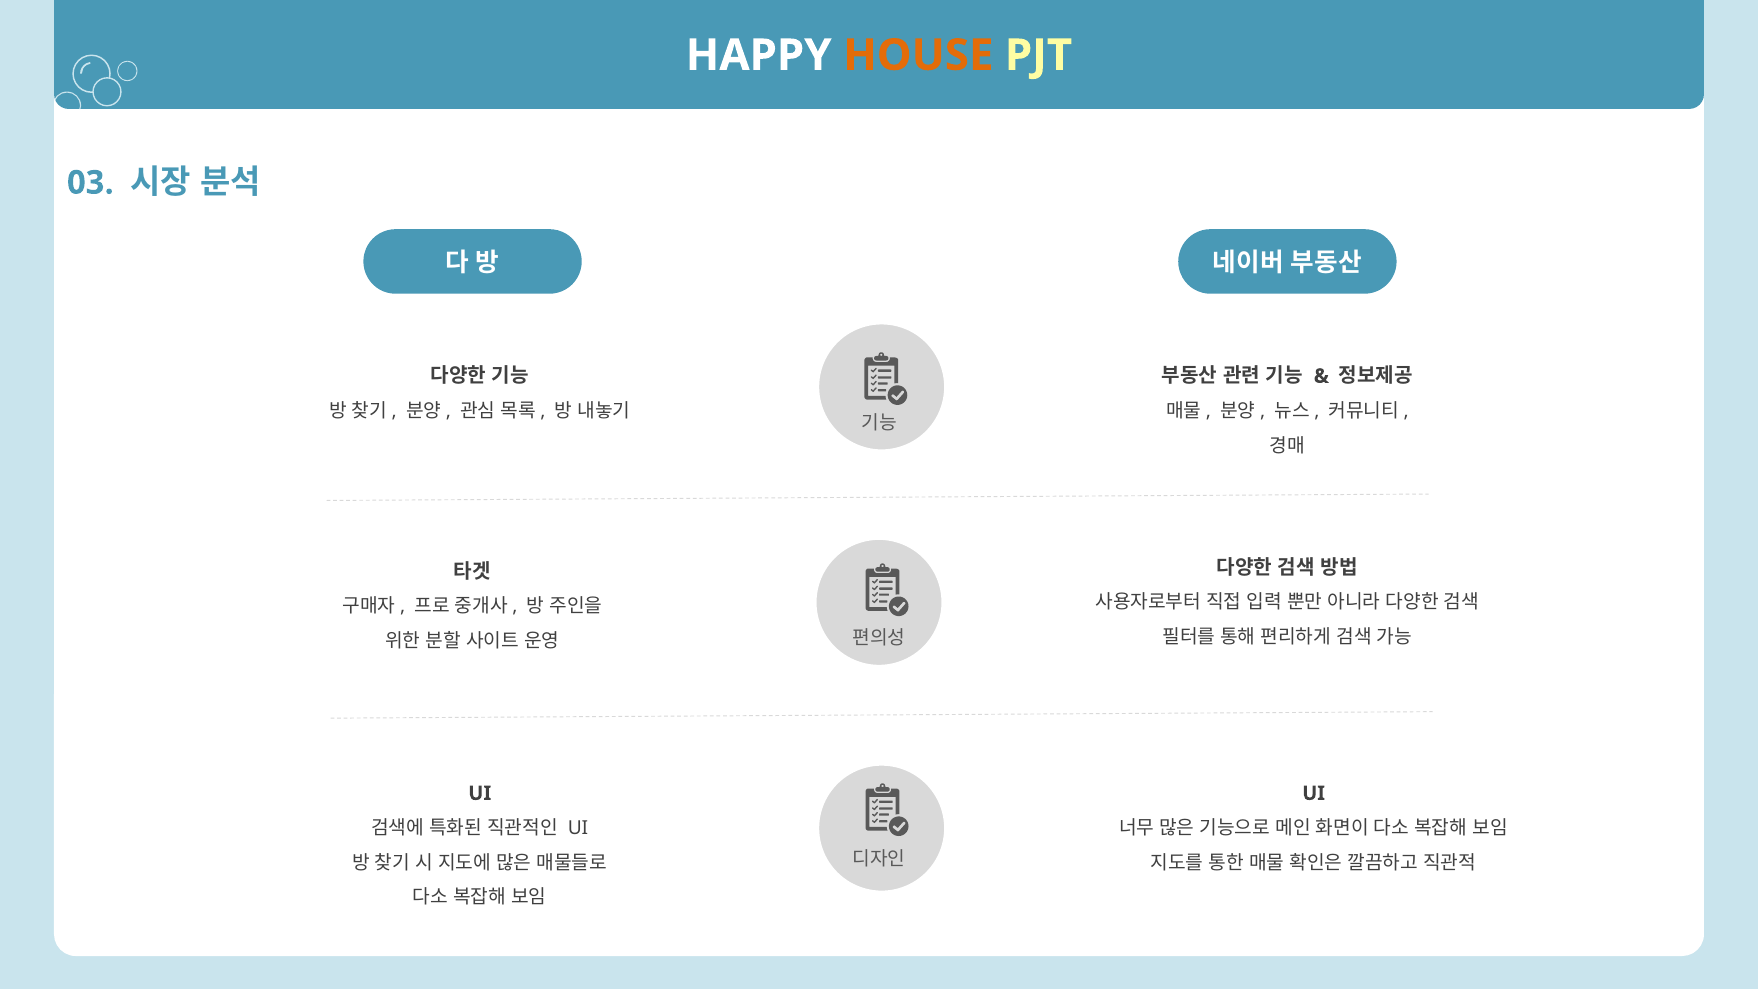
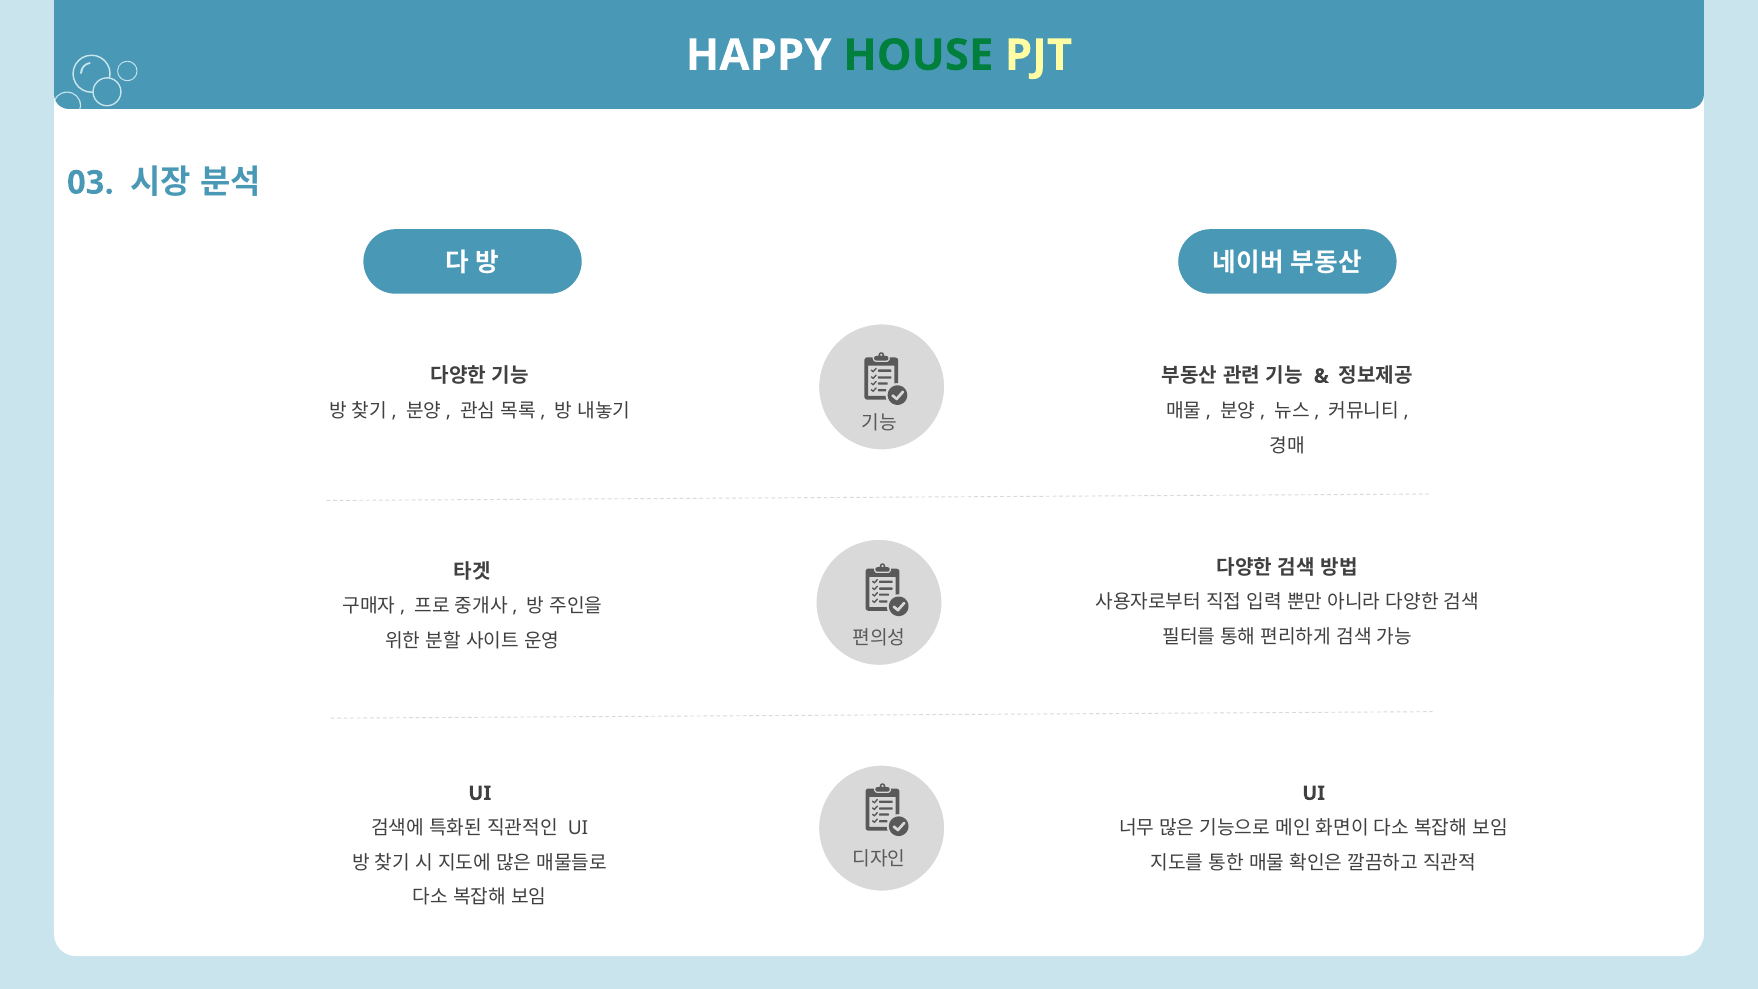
HOUSE colour: orange -> green (918, 55)
